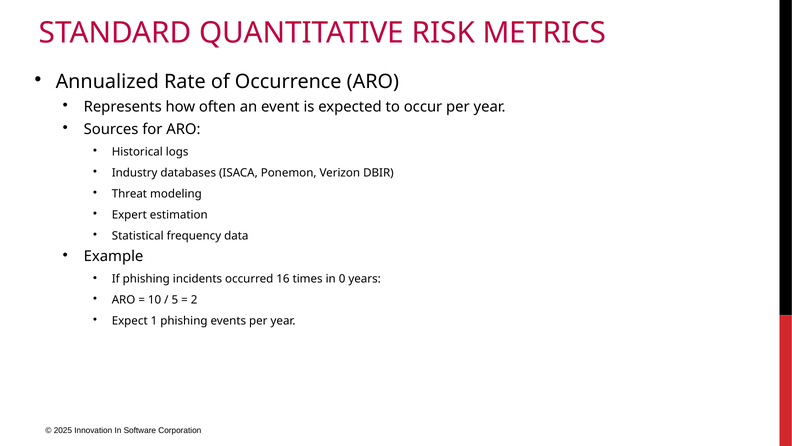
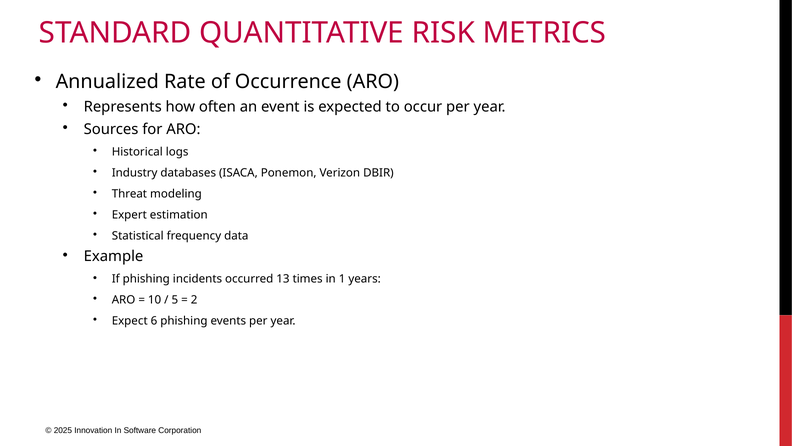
16: 16 -> 13 (283, 279)
0: 0 -> 1 (342, 279)
1: 1 -> 6 (154, 321)
